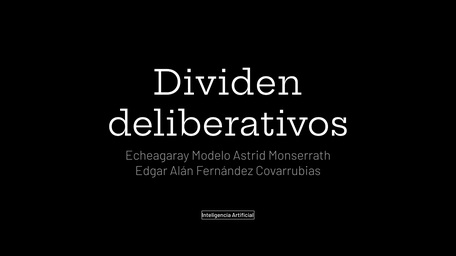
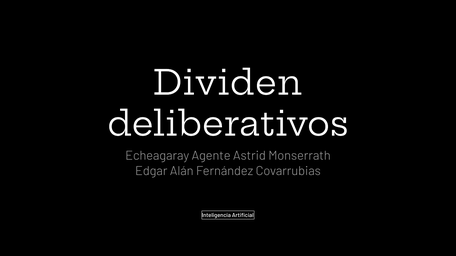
Modelo: Modelo -> Agente (211, 156)
